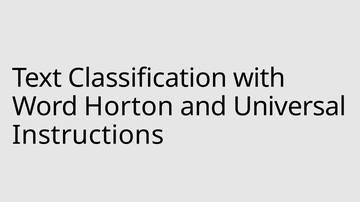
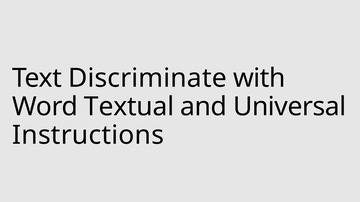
Classification: Classification -> Discriminate (147, 78)
Horton: Horton -> Textual (129, 107)
